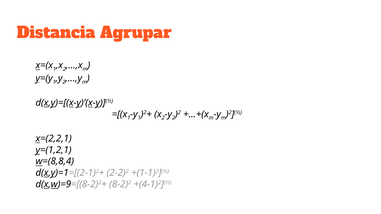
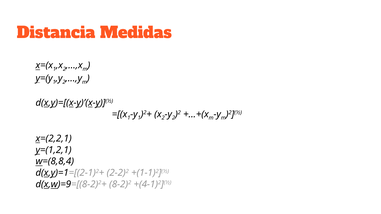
Agrupar: Agrupar -> Medidas (136, 33)
